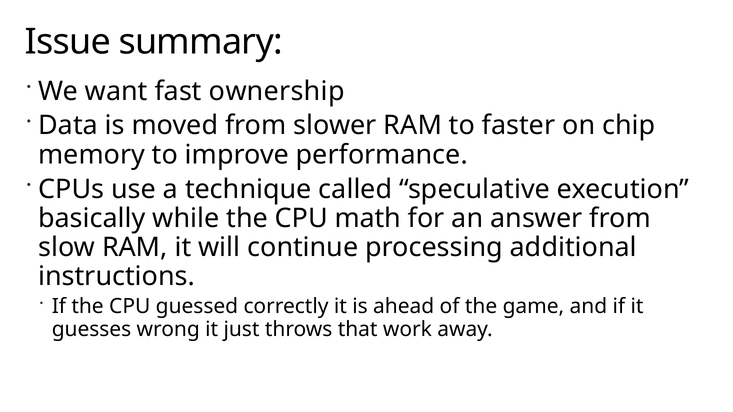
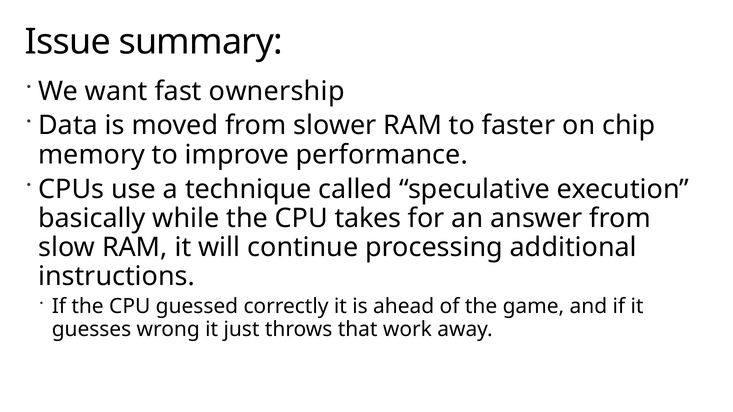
math: math -> takes (368, 218)
